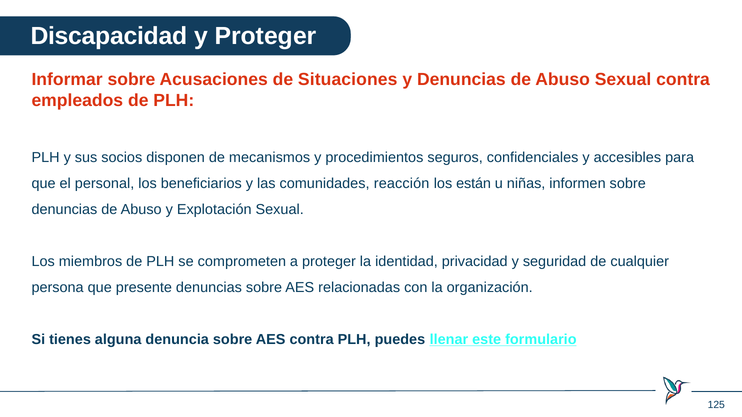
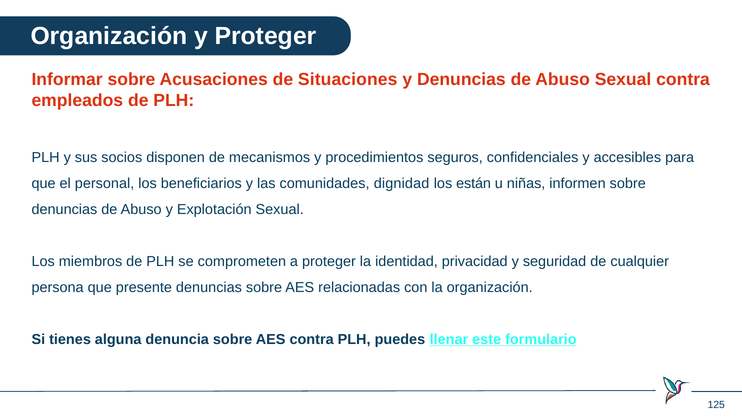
Discapacidad: Discapacidad -> Organización (109, 36)
reacción: reacción -> dignidad (402, 184)
